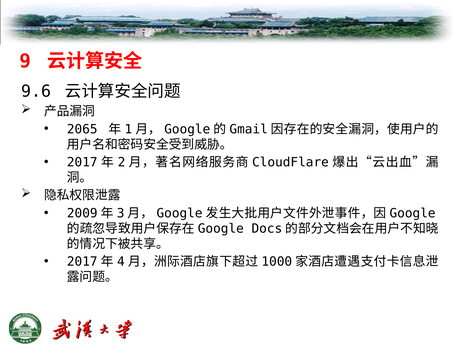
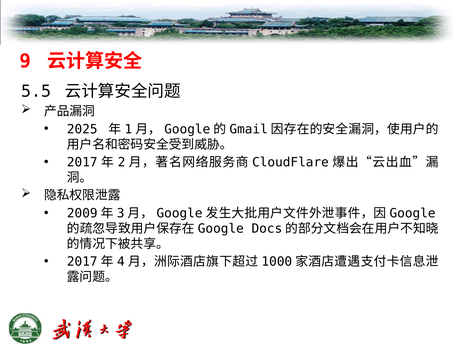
9.6: 9.6 -> 5.5 (36, 91)
2065: 2065 -> 2025 (82, 129)
